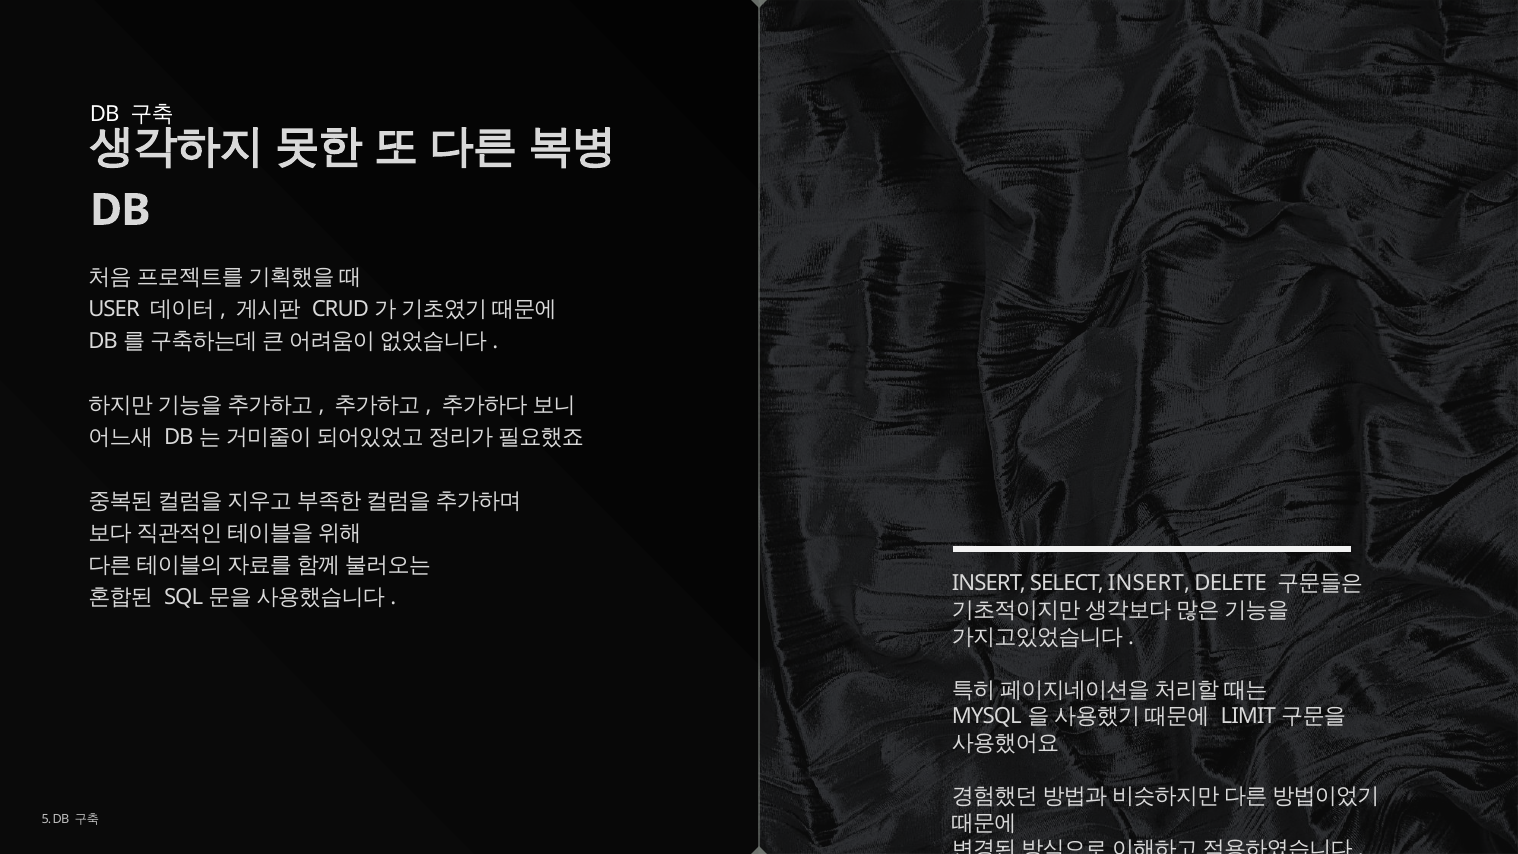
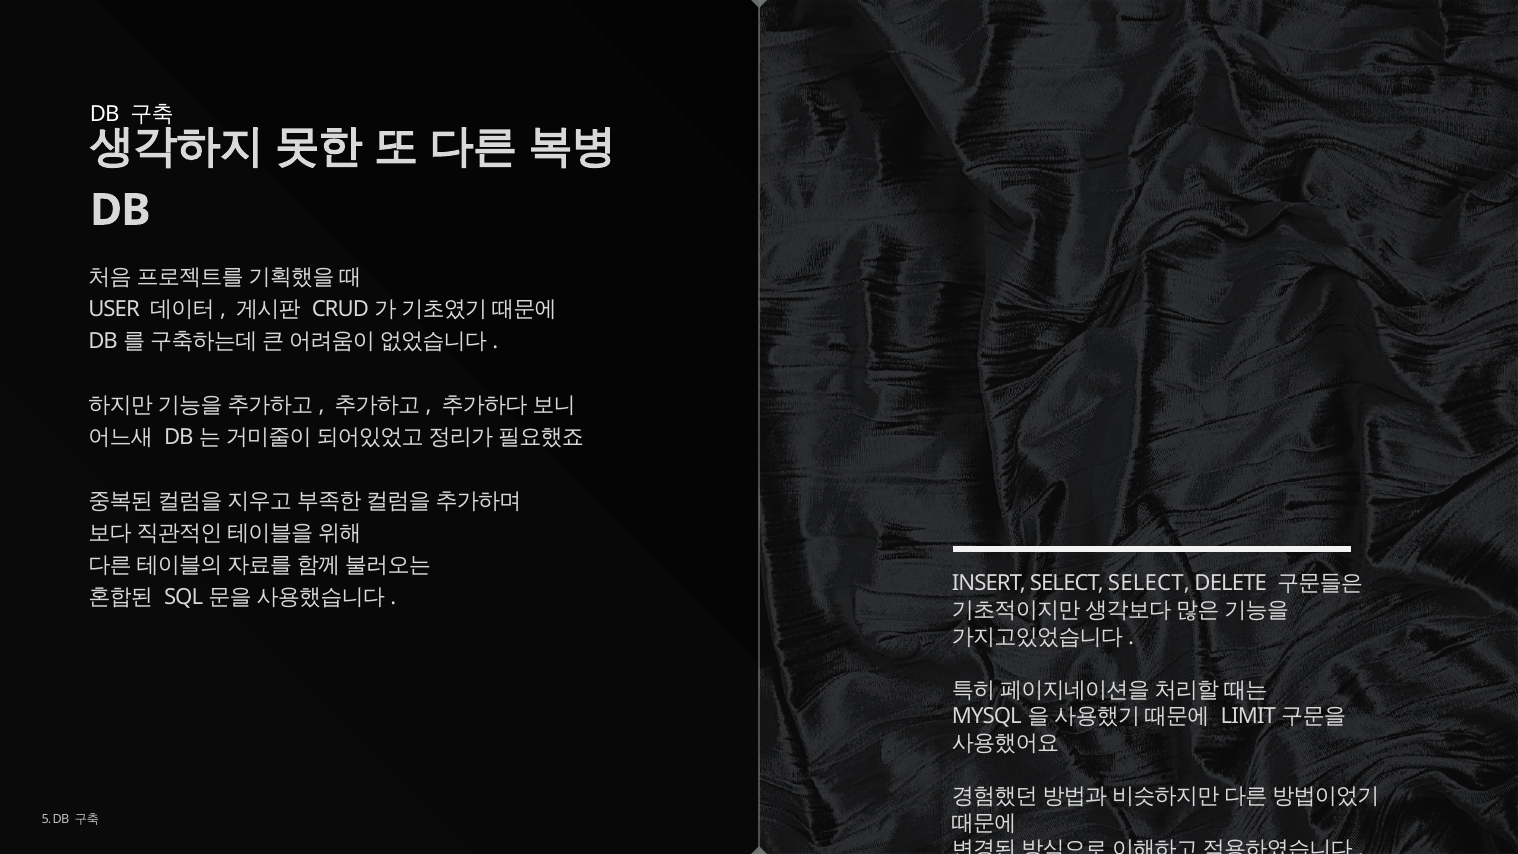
SELECT INSERT: INSERT -> SELECT (1149, 584)
